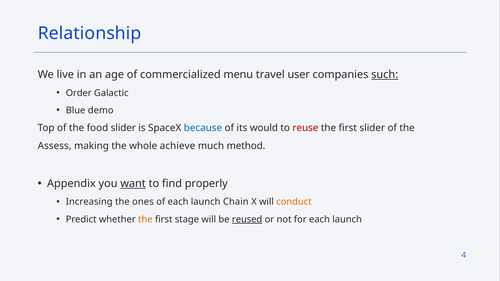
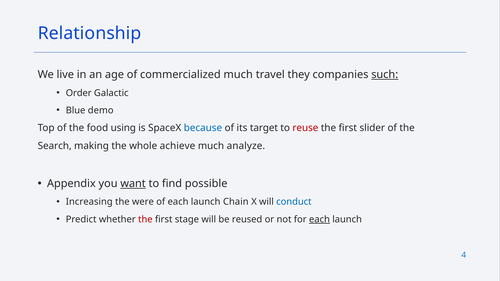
commercialized menu: menu -> much (238, 75)
user: user -> they (299, 75)
food slider: slider -> using (123, 128)
would: would -> target (264, 128)
Assess: Assess -> Search (55, 146)
method: method -> analyze (246, 146)
properly: properly -> possible (206, 184)
ones: ones -> were (143, 202)
conduct colour: orange -> blue (294, 202)
the colour: orange -> red (145, 219)
reused underline: present -> none (247, 219)
each underline: none -> present (319, 219)
